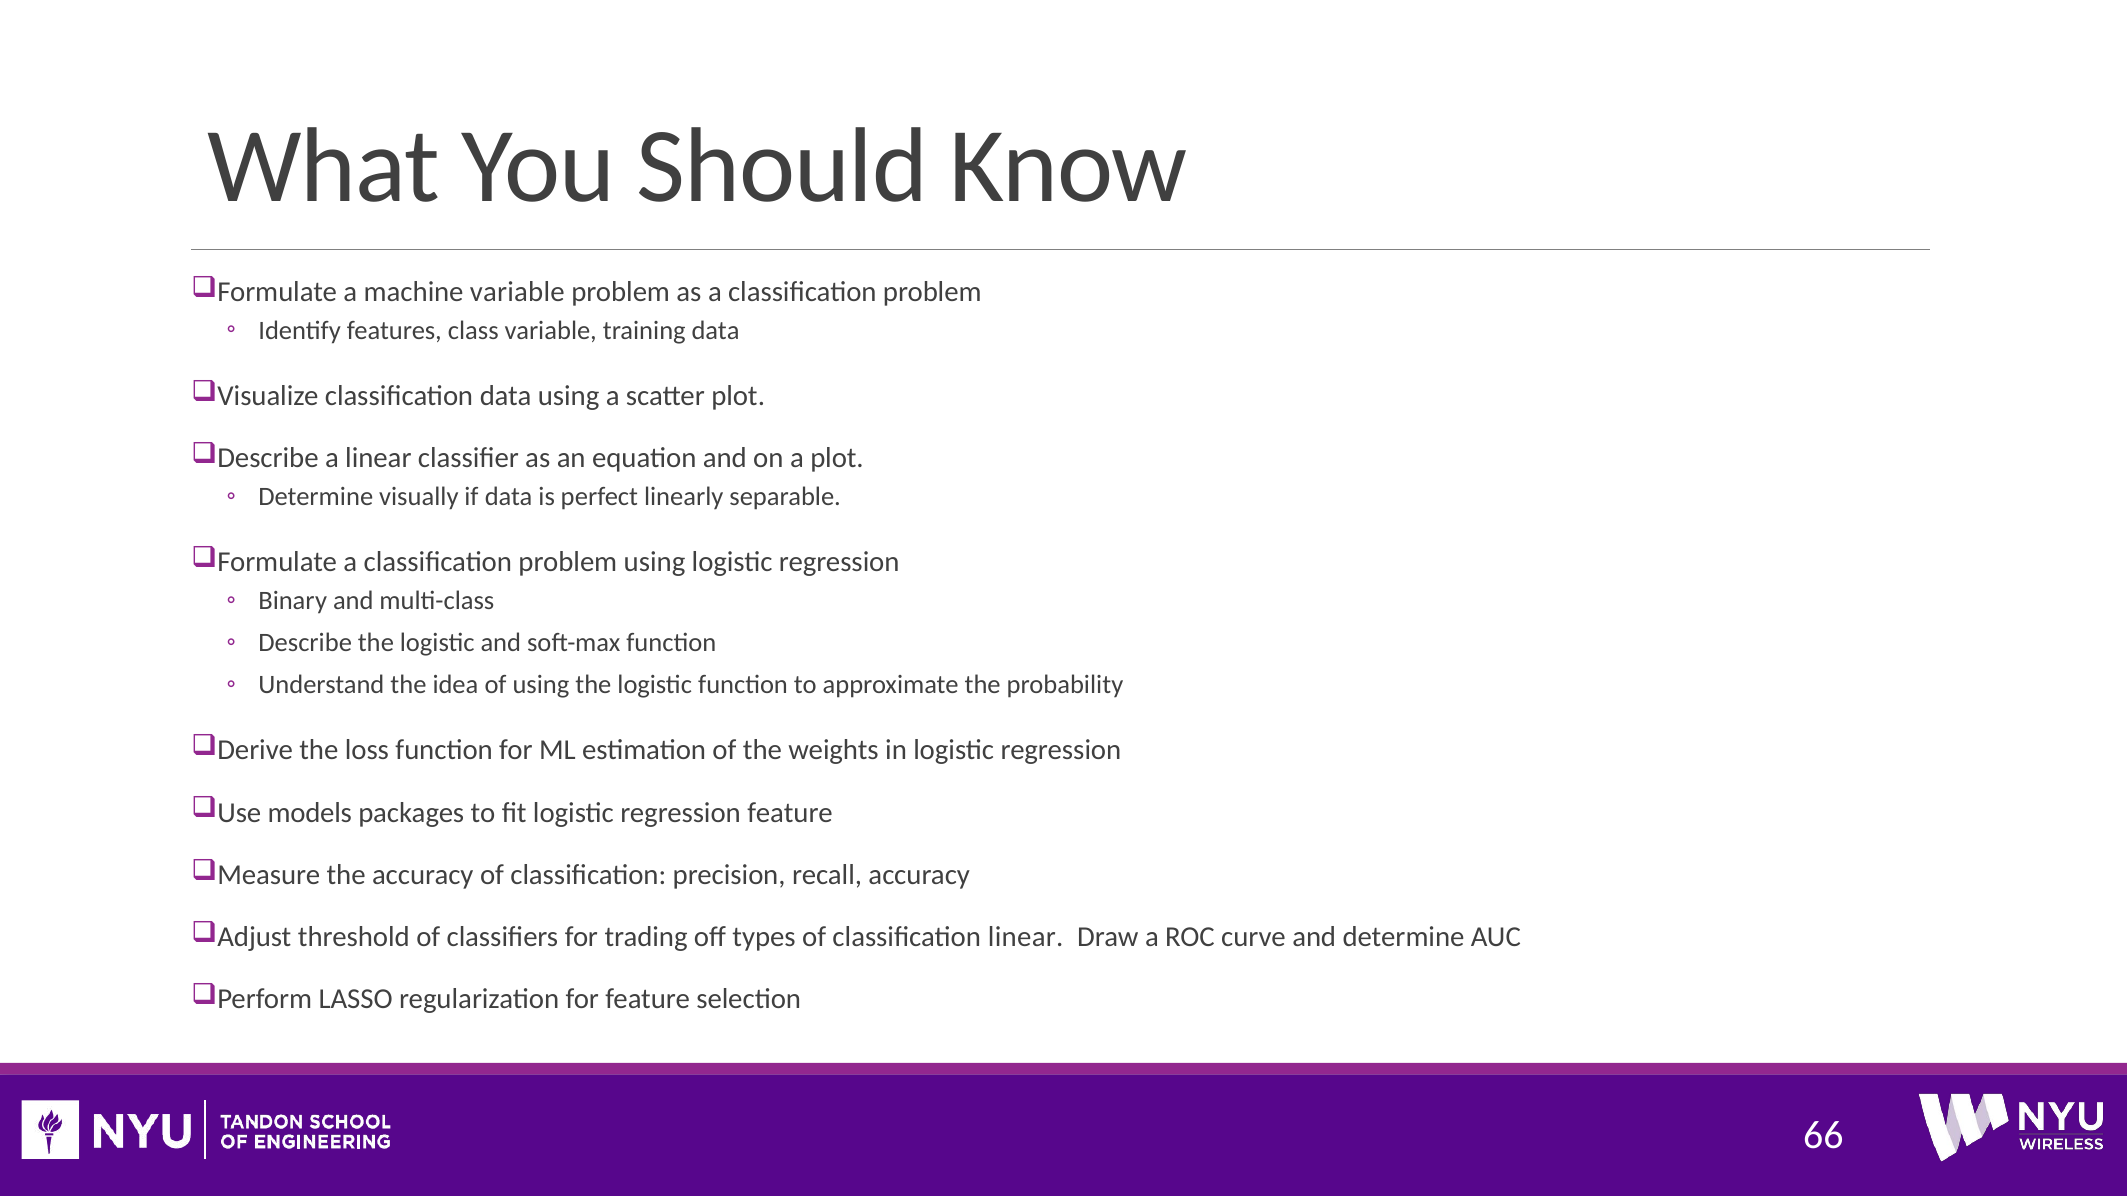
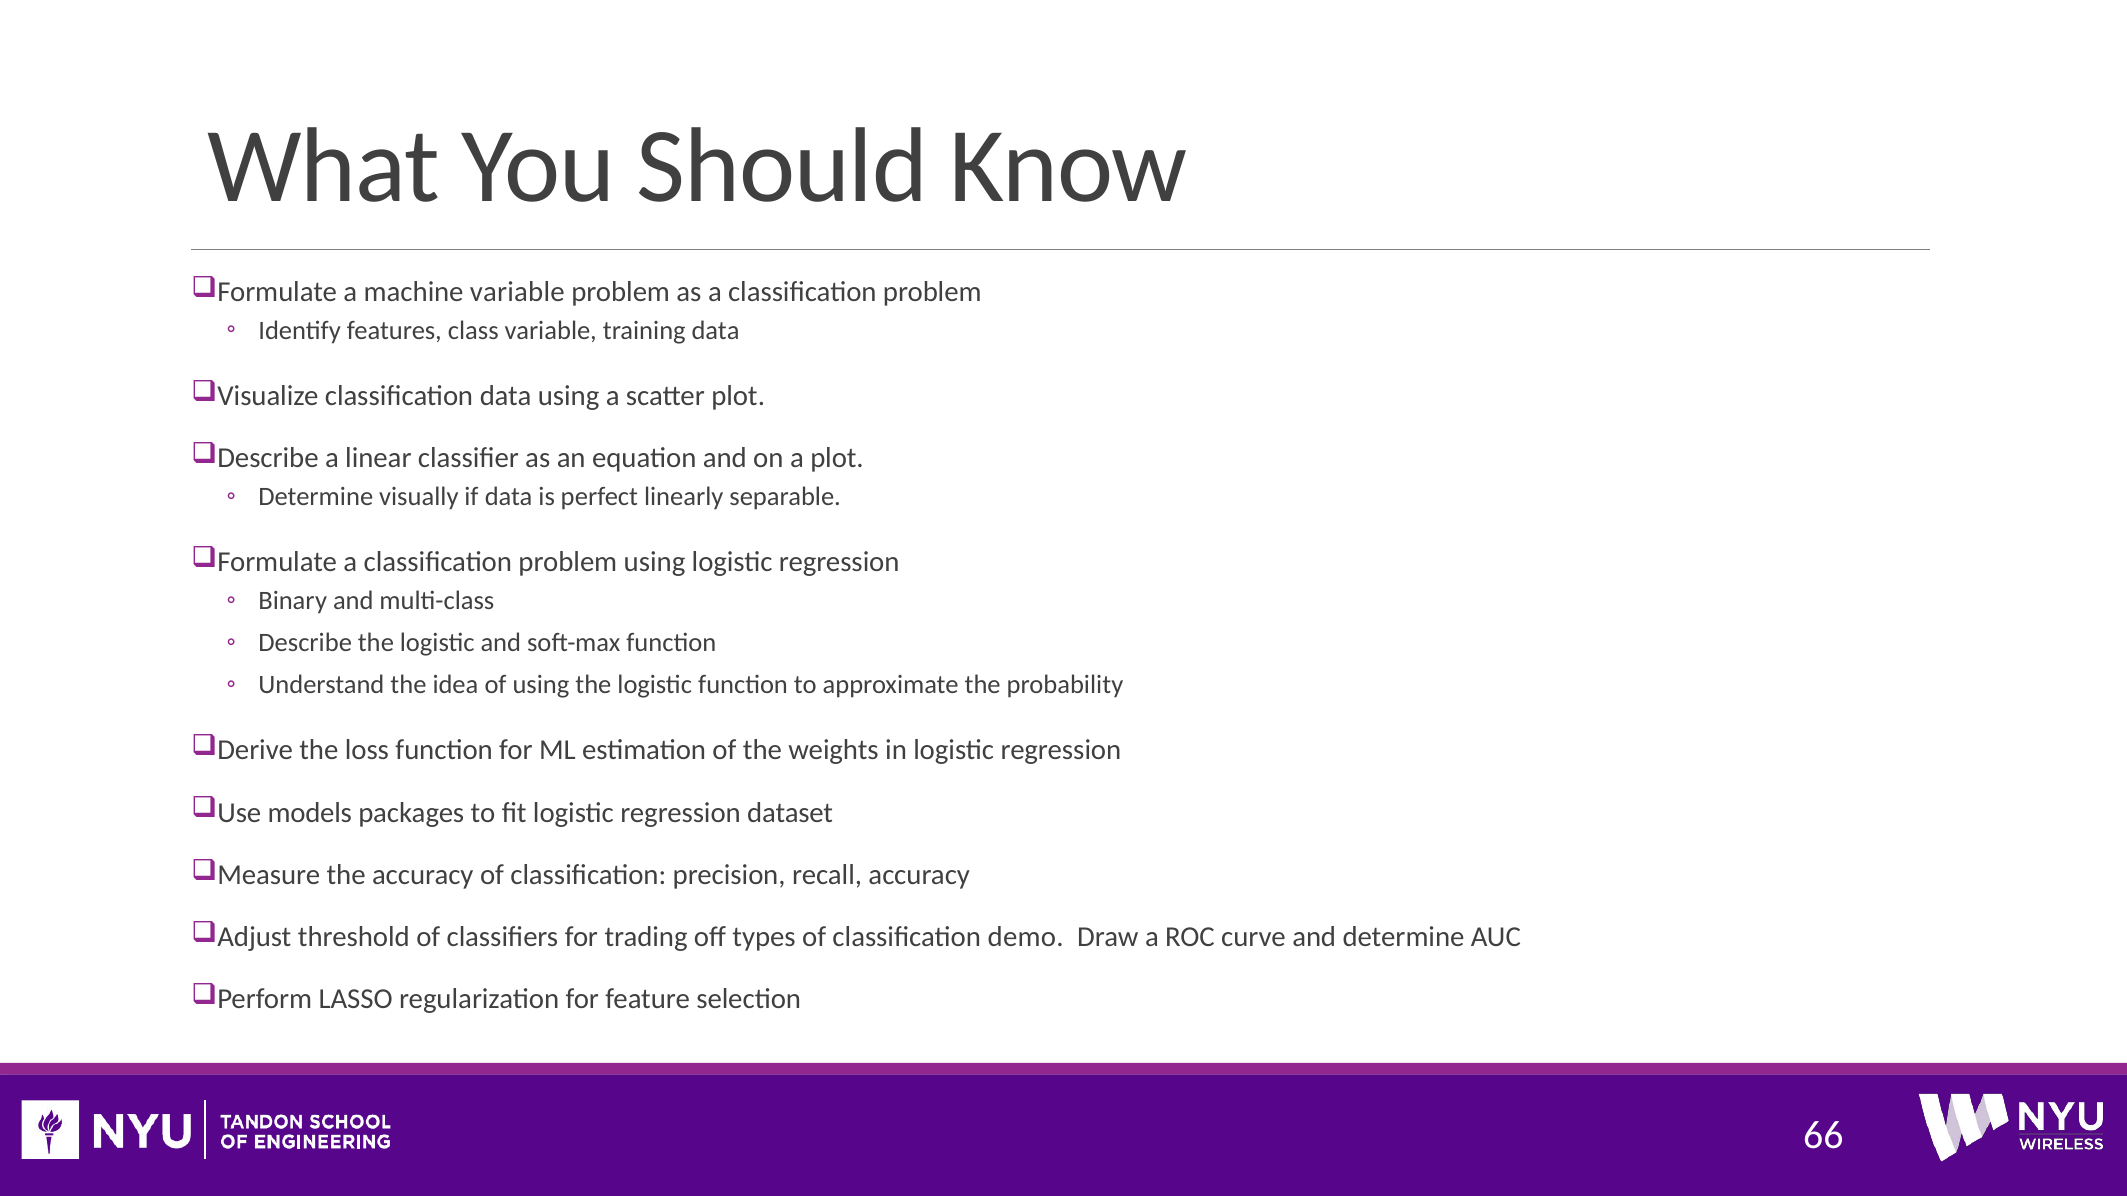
regression feature: feature -> dataset (790, 813)
classification linear: linear -> demo (1026, 937)
